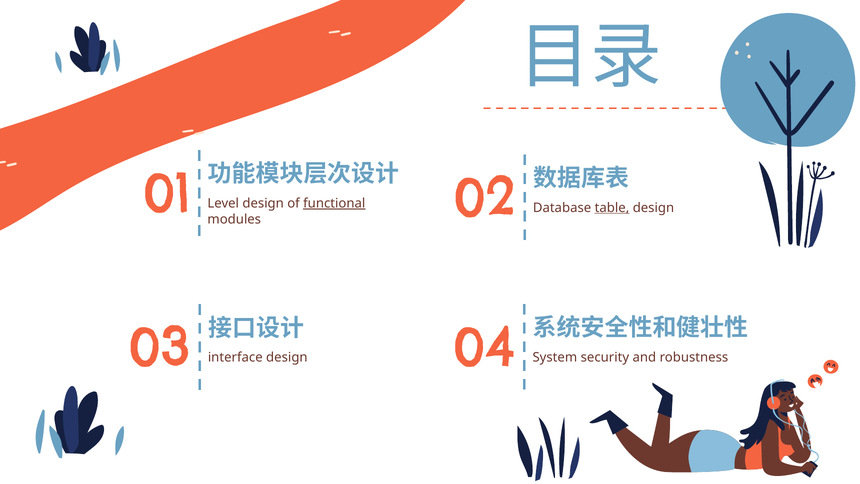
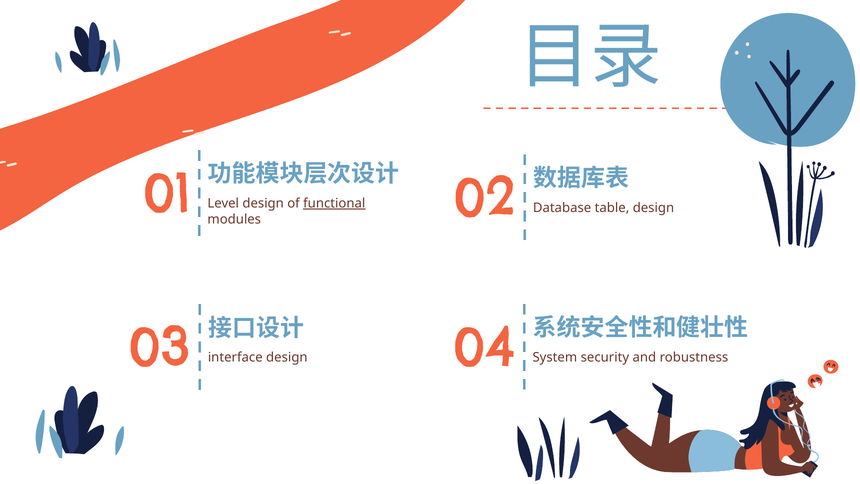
table underline: present -> none (612, 208)
